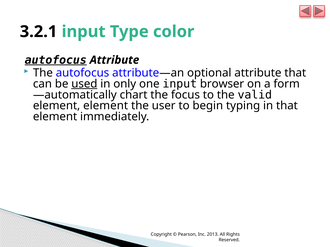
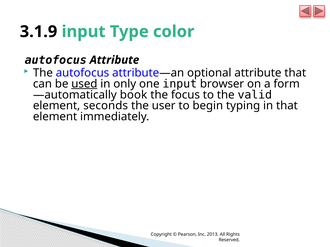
3.2.1: 3.2.1 -> 3.1.9 (39, 32)
autofocus underline: present -> none (56, 60)
chart: chart -> book (134, 95)
element element: element -> seconds (106, 106)
